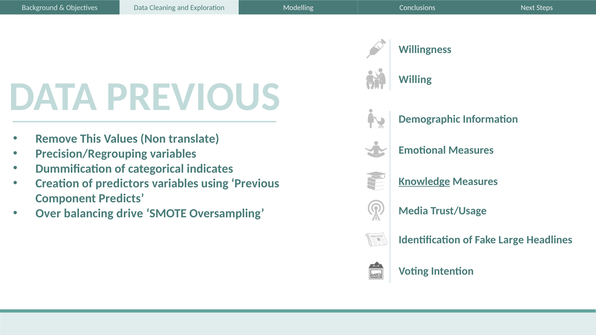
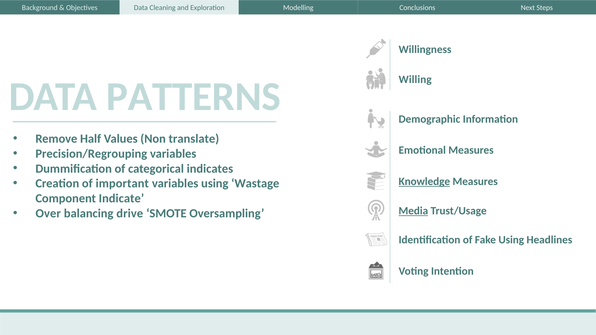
DATA PREVIOUS: PREVIOUS -> PATTERNS (193, 97)
This: This -> Half (91, 139)
predictors: predictors -> important (122, 184)
using Previous: Previous -> Wastage (255, 184)
Predicts: Predicts -> Indicate (121, 199)
Media underline: none -> present (413, 211)
Fake Large: Large -> Using (511, 240)
